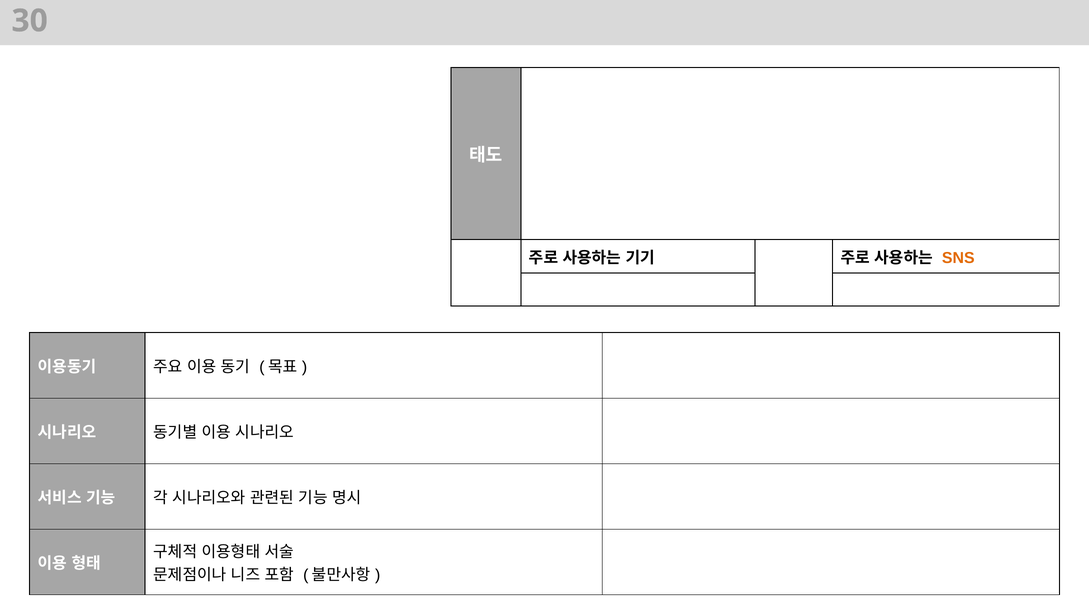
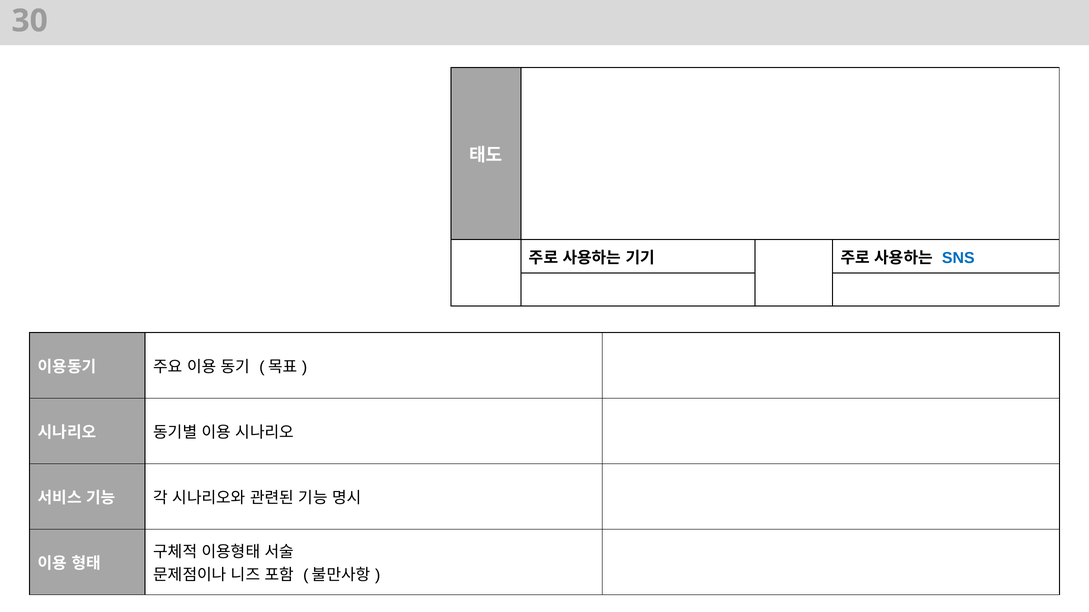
SNS colour: orange -> blue (958, 258)
